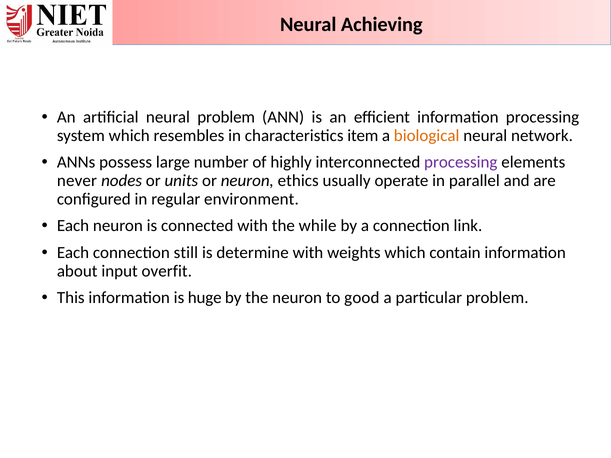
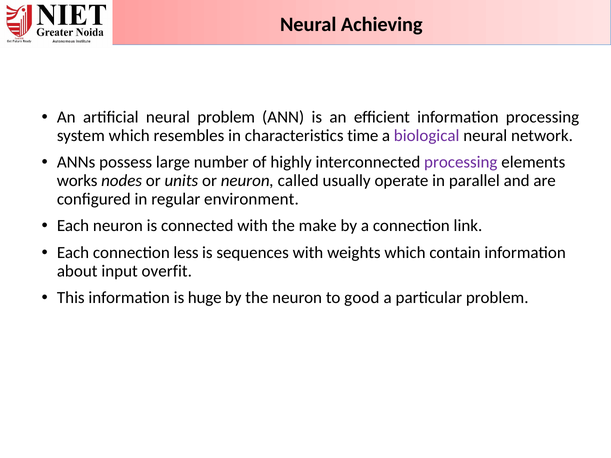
item: item -> time (363, 136)
biological colour: orange -> purple (427, 136)
never: never -> works (77, 181)
ethics: ethics -> called (298, 181)
while: while -> make (318, 226)
still: still -> less (186, 253)
determine: determine -> sequences (253, 253)
